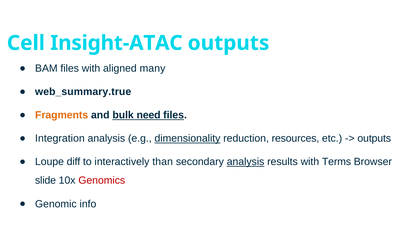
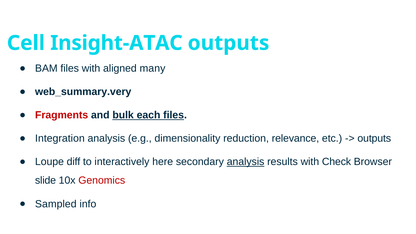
web_summary.true: web_summary.true -> web_summary.very (83, 92)
Fragments colour: orange -> red (62, 115)
need: need -> each (149, 115)
dimensionality underline: present -> none (187, 139)
resources: resources -> relevance (295, 139)
than: than -> here (163, 162)
Terms: Terms -> Check (337, 162)
Genomic: Genomic -> Sampled (56, 204)
